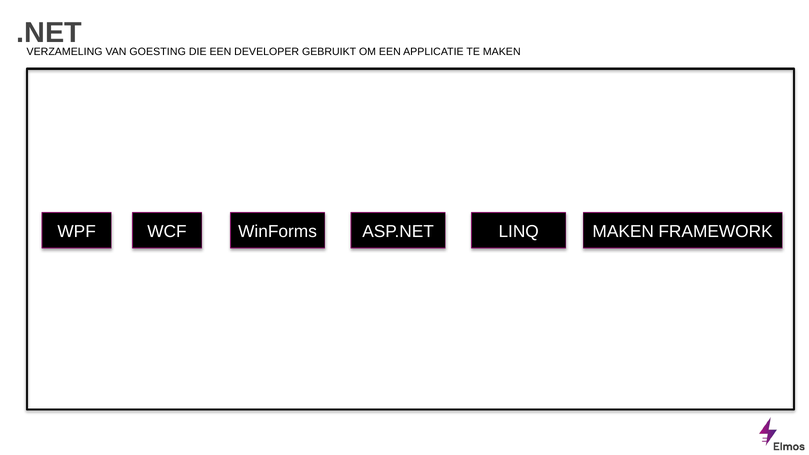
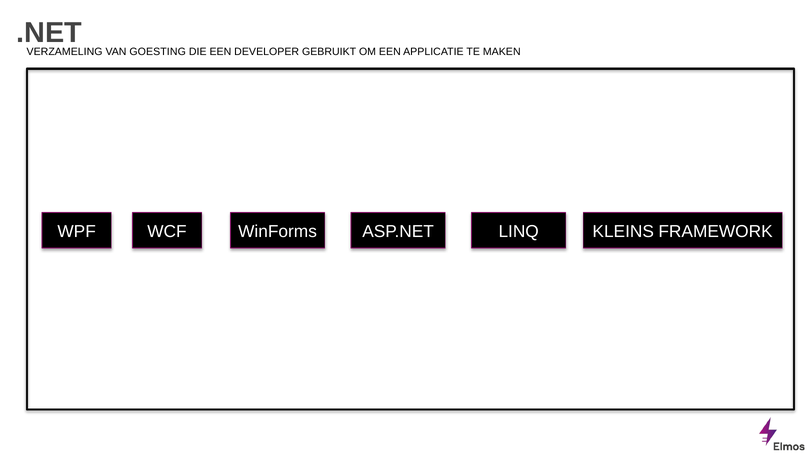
LINQ MAKEN: MAKEN -> KLEINS (623, 232)
